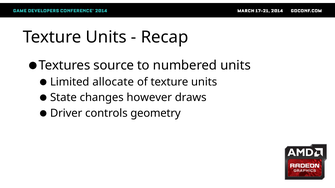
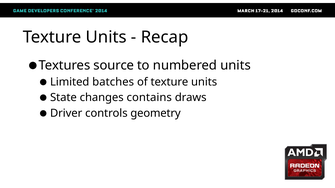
allocate: allocate -> batches (113, 82)
however: however -> contains (149, 98)
